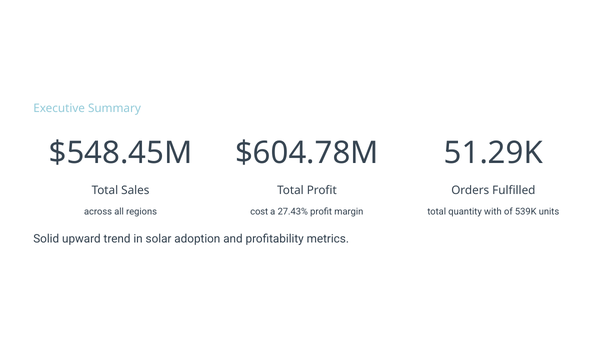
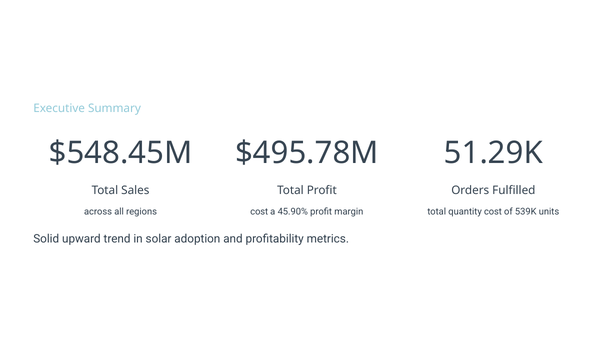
$604.78M: $604.78M -> $495.78M (307, 153)
27.43%: 27.43% -> 45.90% (293, 212)
quantity with: with -> cost (493, 212)
